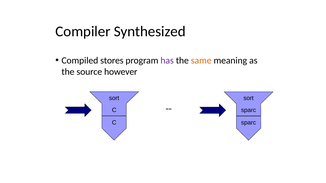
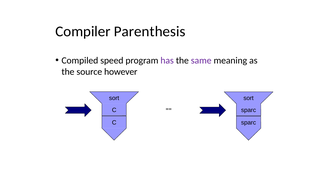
Synthesized: Synthesized -> Parenthesis (150, 32)
stores: stores -> speed (112, 61)
same colour: orange -> purple (201, 61)
